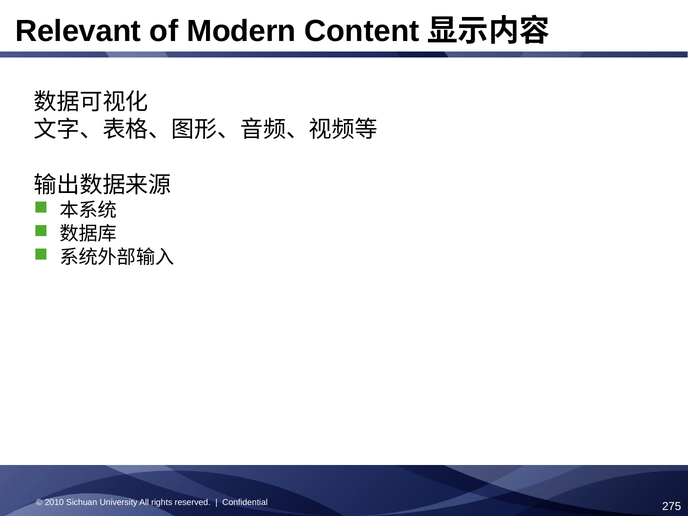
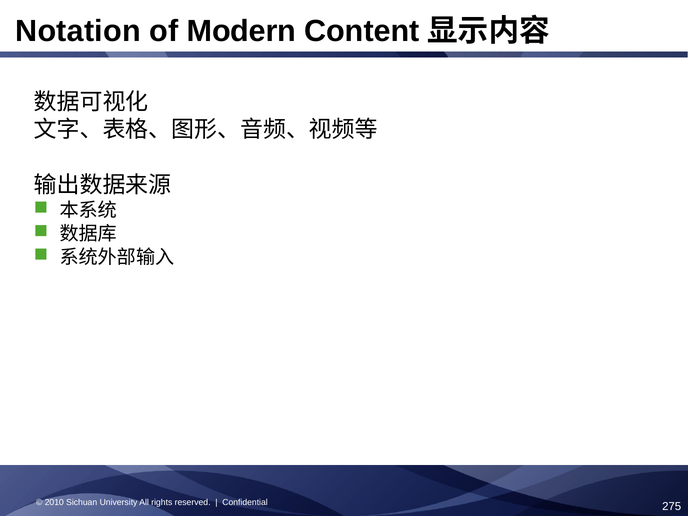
Relevant: Relevant -> Notation (78, 31)
